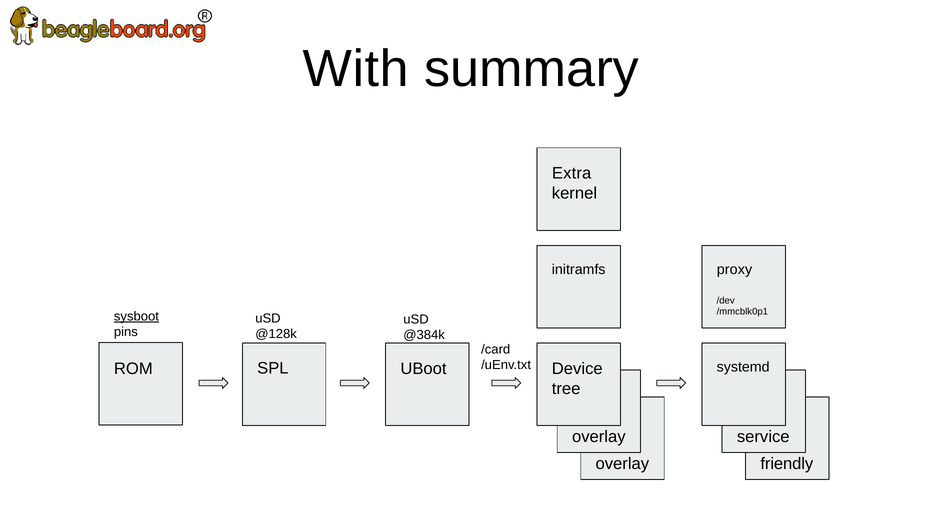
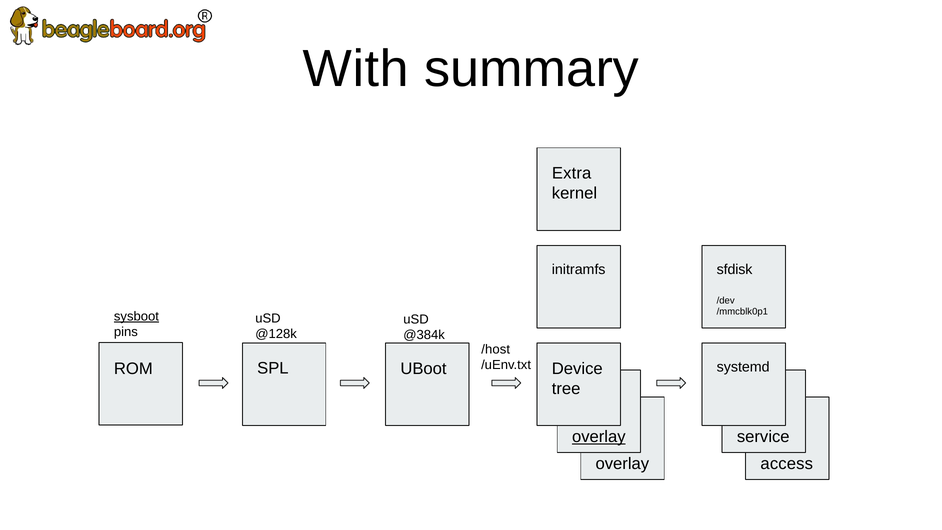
proxy: proxy -> sfdisk (735, 269)
/card: /card -> /host (496, 349)
overlay underline: none -> present (599, 437)
friendly: friendly -> access (787, 464)
